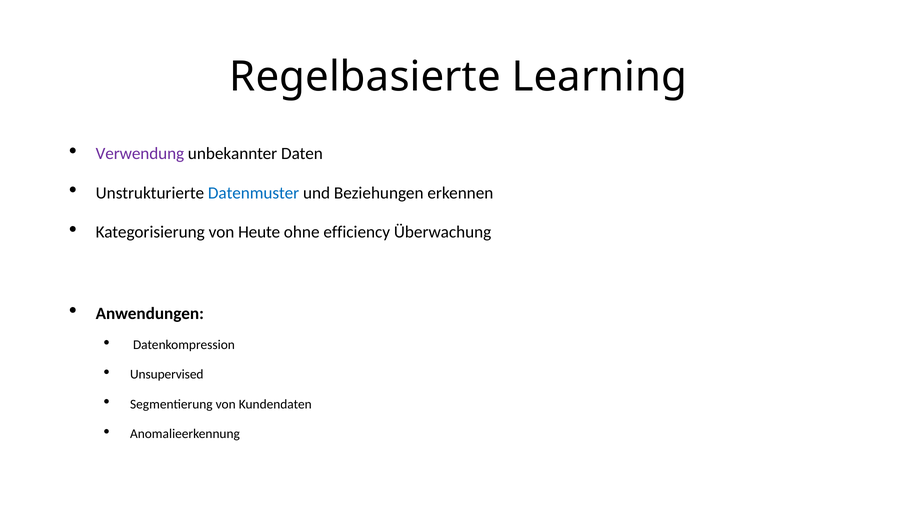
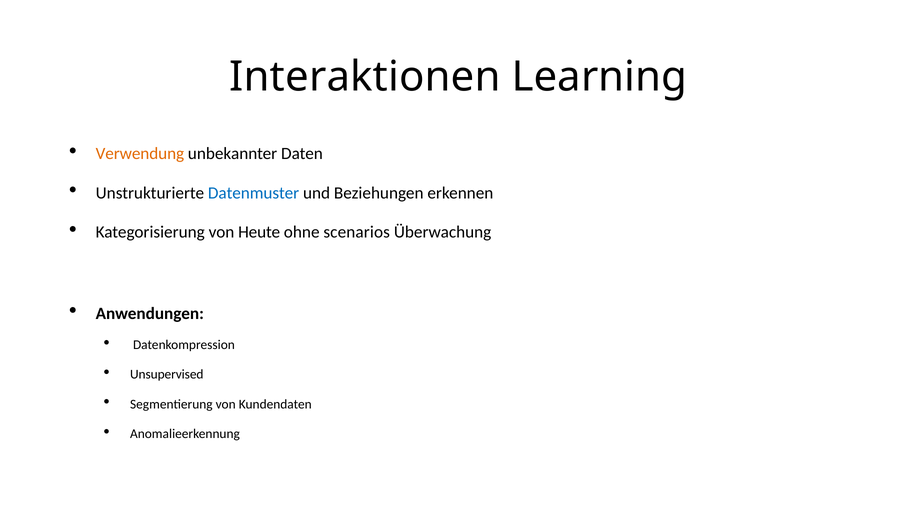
Regelbasierte: Regelbasierte -> Interaktionen (365, 77)
Verwendung colour: purple -> orange (140, 154)
efficiency: efficiency -> scenarios (357, 232)
